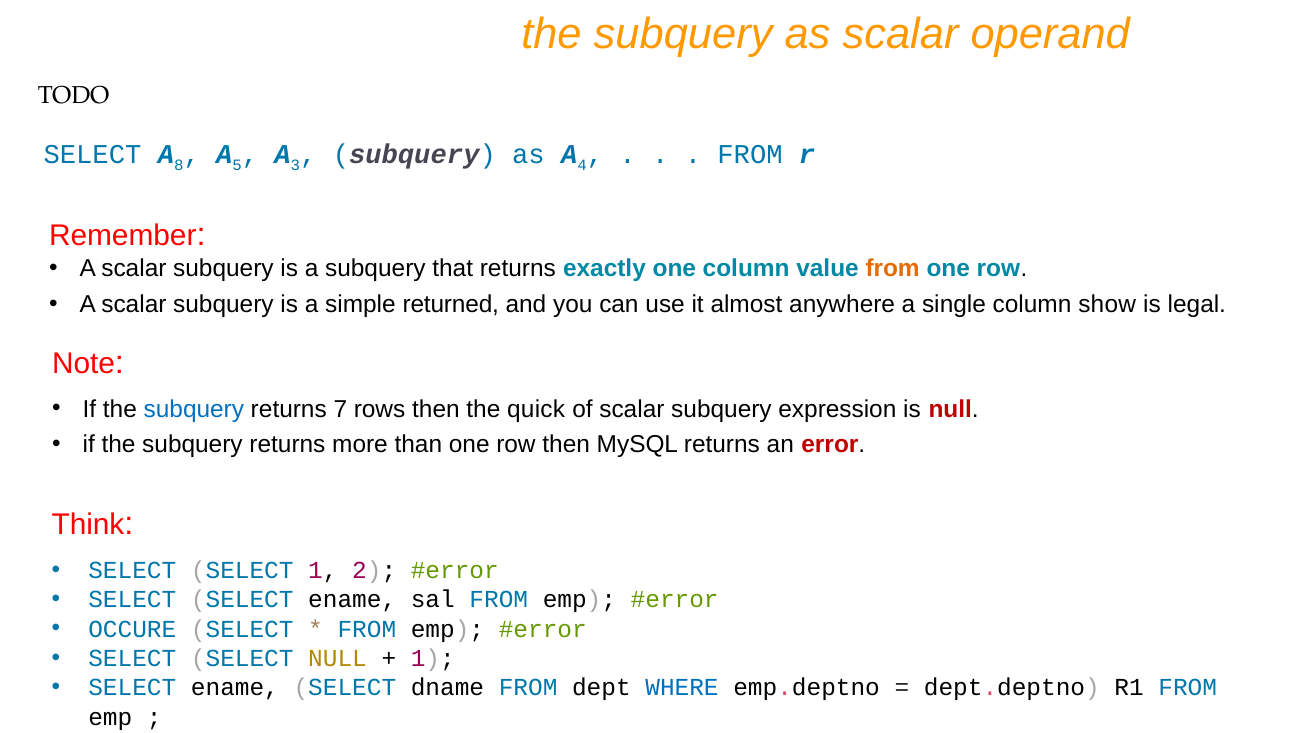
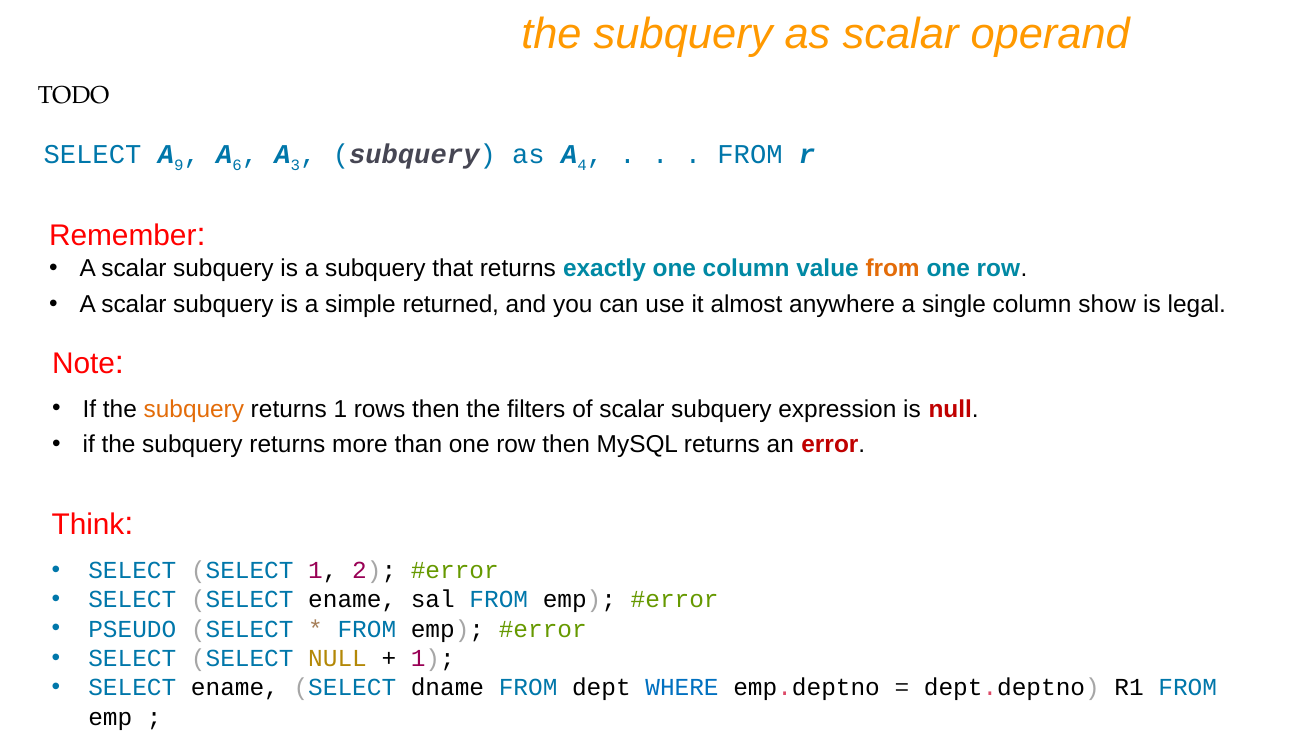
8: 8 -> 9 (179, 165)
5: 5 -> 6 (237, 165)
subquery colour: blue -> orange (194, 409)
returns 7: 7 -> 1 (340, 409)
quick: quick -> filters (536, 409)
OCCURE: OCCURE -> PSEUDO (132, 629)
